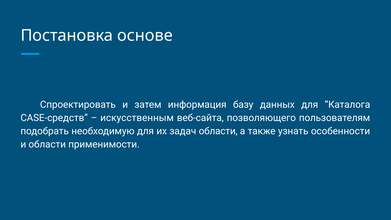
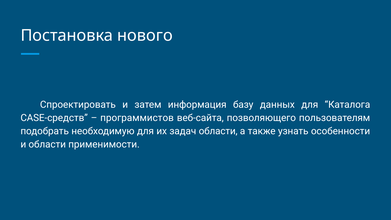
основе: основе -> нового (145, 35)
искусственным: искусственным -> программистов (137, 118)
